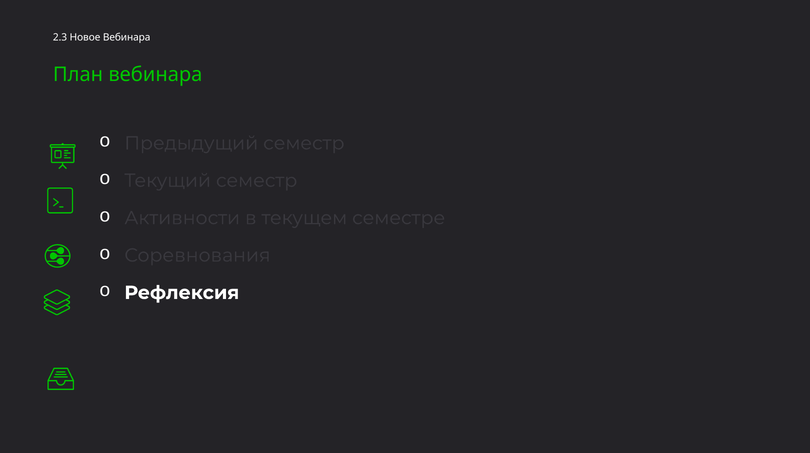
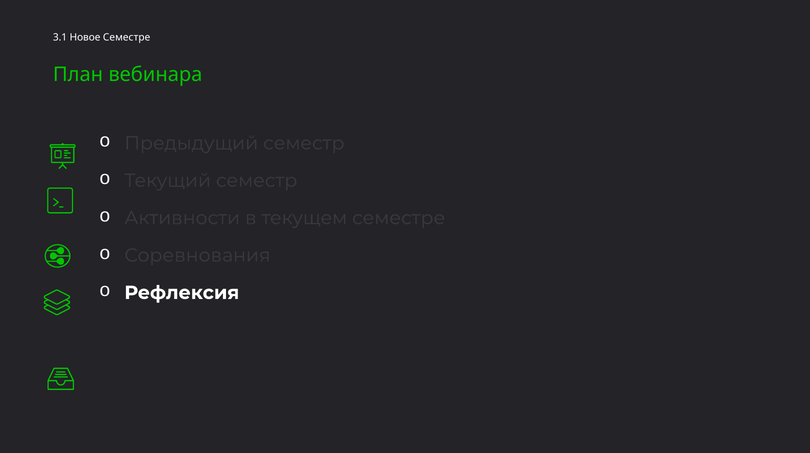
2.3: 2.3 -> 3.1 (60, 37)
Новое Вебинара: Вебинара -> Семестре (127, 37)
